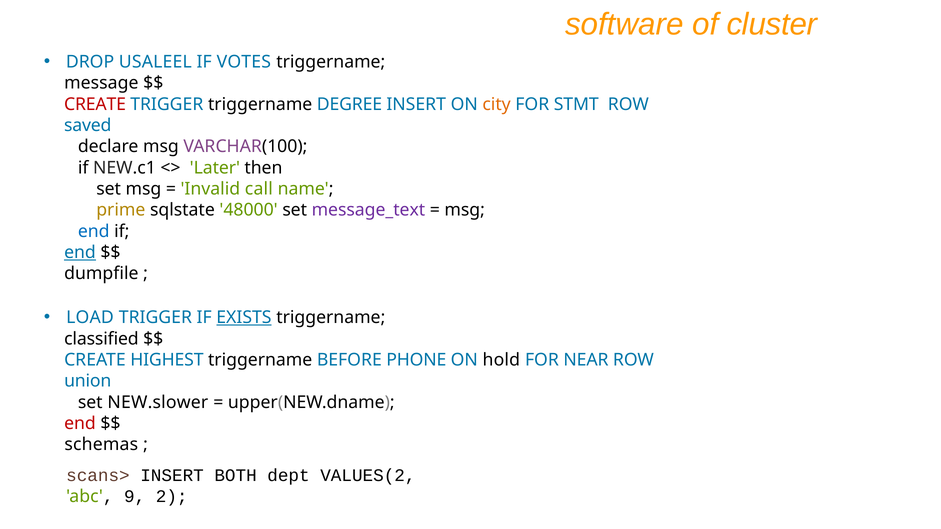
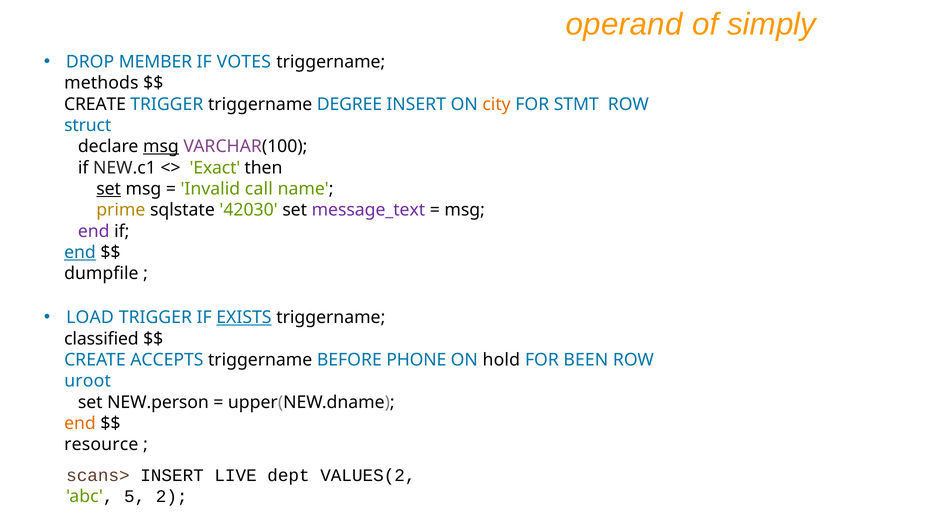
software: software -> operand (624, 24)
cluster: cluster -> simply (772, 24)
USALEEL: USALEEL -> MEMBER (155, 62)
message: message -> methods (101, 83)
CREATE colour: red -> black (95, 104)
saved: saved -> struct (88, 126)
msg underline: none -> present (161, 147)
Later: Later -> Exact (215, 168)
set underline: none -> present (109, 189)
48000: 48000 -> 42030 (249, 210)
end colour: blue -> purple (94, 231)
HIGHEST: HIGHEST -> ACCEPTS (167, 360)
NEAR: NEAR -> BEEN (586, 360)
union: union -> uroot (88, 381)
NEW.slower: NEW.slower -> NEW.person (158, 402)
end colour: red -> orange (80, 424)
schemas: schemas -> resource (101, 445)
BOTH: BOTH -> LIVE (236, 476)
9: 9 -> 5 (135, 497)
